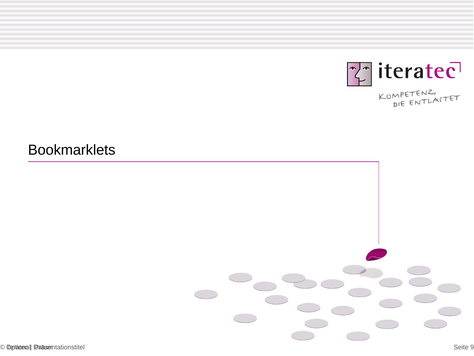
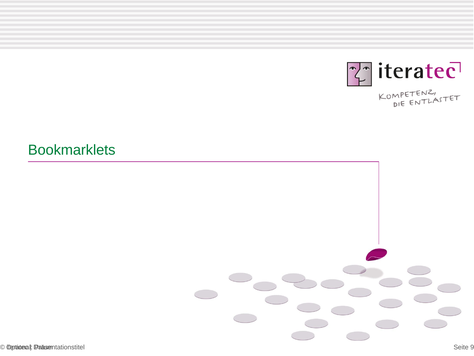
Bookmarklets colour: black -> green (72, 150)
